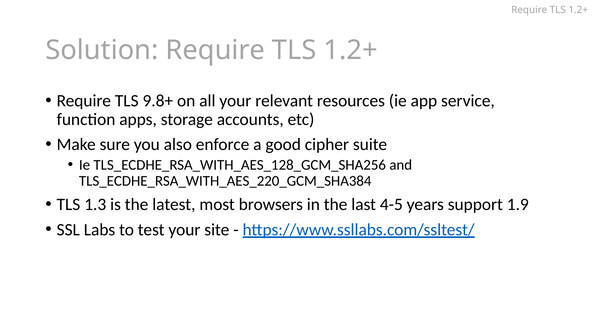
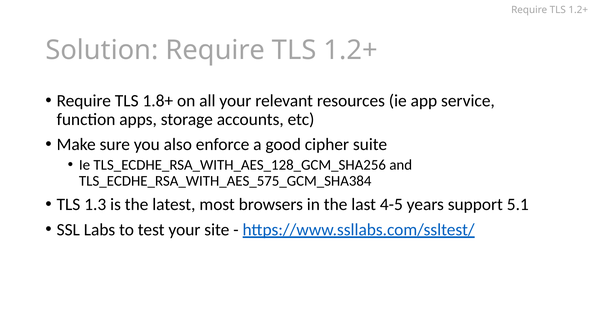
9.8+: 9.8+ -> 1.8+ (158, 101)
TLS_ECDHE_RSA_WITH_AES_220_GCM_SHA384: TLS_ECDHE_RSA_WITH_AES_220_GCM_SHA384 -> TLS_ECDHE_RSA_WITH_AES_575_GCM_SHA384 (225, 181)
1.9: 1.9 -> 5.1 (518, 205)
